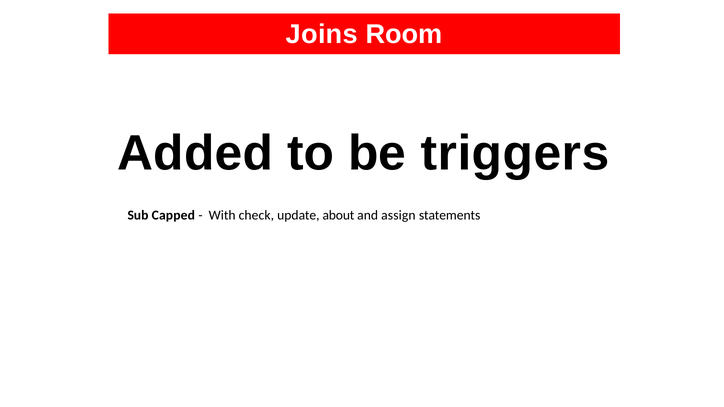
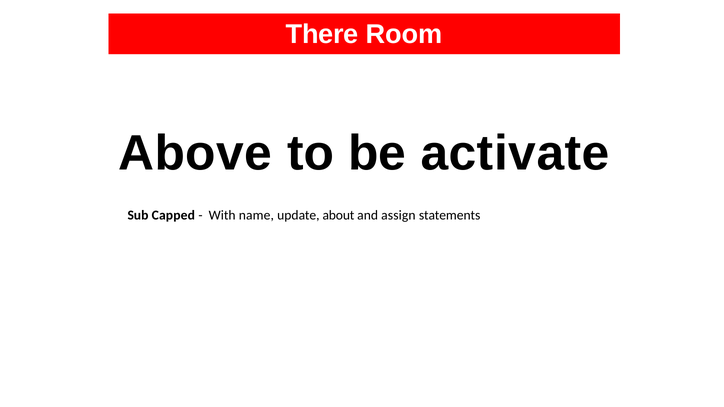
Joins: Joins -> There (322, 34)
Added: Added -> Above (195, 154)
triggers: triggers -> activate (515, 154)
check: check -> name (256, 215)
